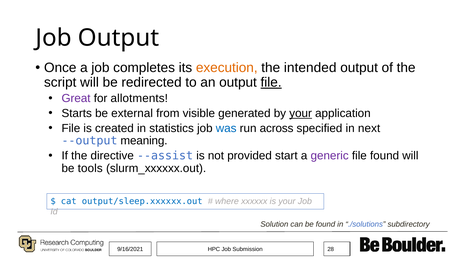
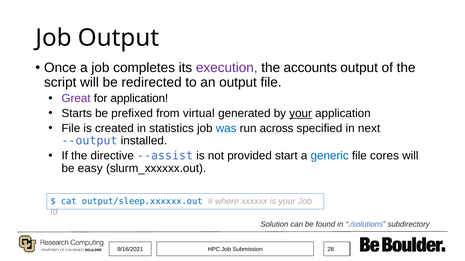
execution colour: orange -> purple (227, 68)
intended: intended -> accounts (310, 68)
file underline: present -> none (271, 83)
for allotments: allotments -> application (139, 99)
external: external -> prefixed (132, 114)
visible: visible -> virtual (199, 114)
meaning: meaning -> installed (144, 141)
generic colour: purple -> blue (330, 156)
file found: found -> cores (385, 156)
tools: tools -> easy (90, 169)
